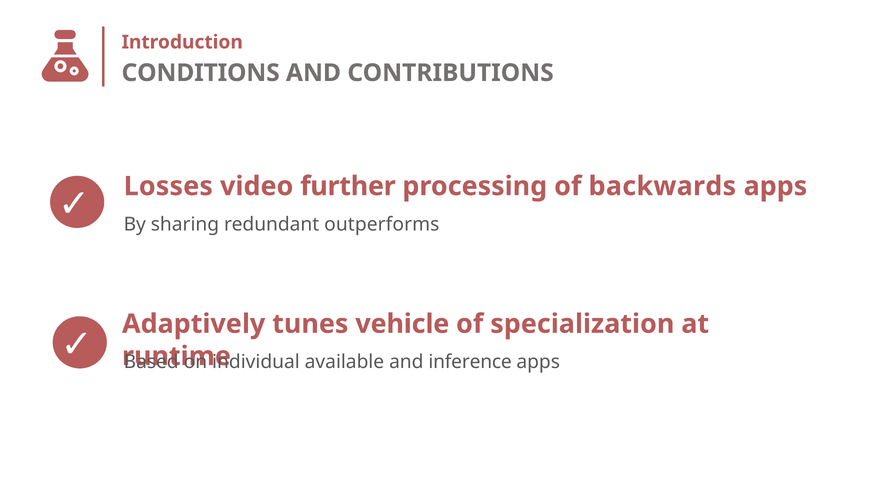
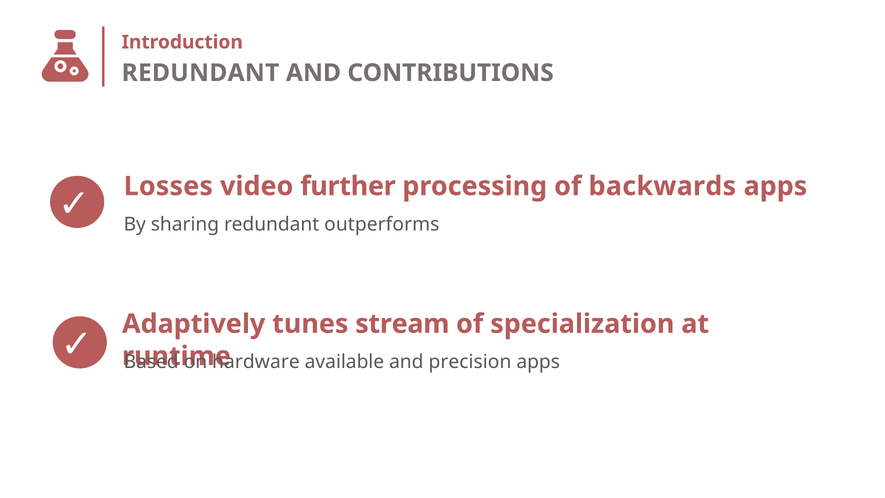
CONDITIONS: CONDITIONS -> REDUNDANT (200, 73)
vehicle: vehicle -> stream (402, 324)
individual: individual -> hardware (256, 362)
inference: inference -> precision (470, 362)
